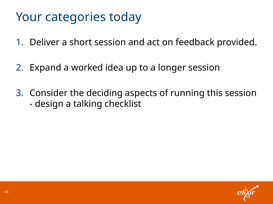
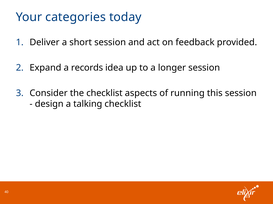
worked: worked -> records (87, 68)
the deciding: deciding -> checklist (104, 93)
